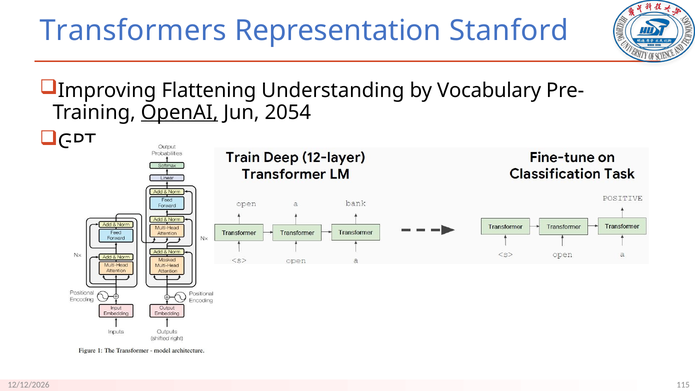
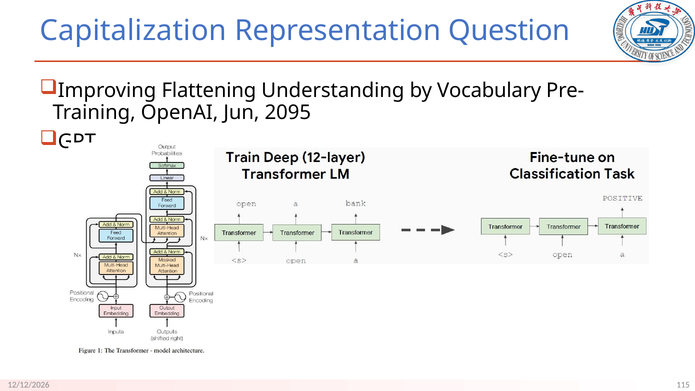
Transformers: Transformers -> Capitalization (133, 31)
Stanford: Stanford -> Question (509, 31)
OpenAI underline: present -> none (180, 112)
2054: 2054 -> 2095 (288, 112)
